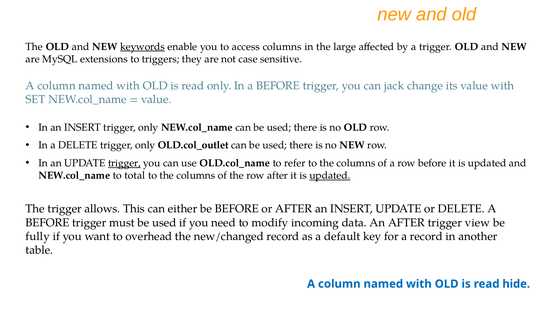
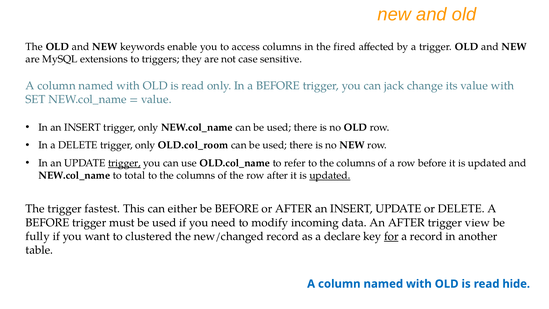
keywords underline: present -> none (143, 47)
large: large -> fired (345, 47)
OLD.col_outlet: OLD.col_outlet -> OLD.col_room (193, 145)
allows: allows -> fastest (102, 209)
overhead: overhead -> clustered (149, 236)
default: default -> declare (342, 236)
for underline: none -> present (391, 236)
